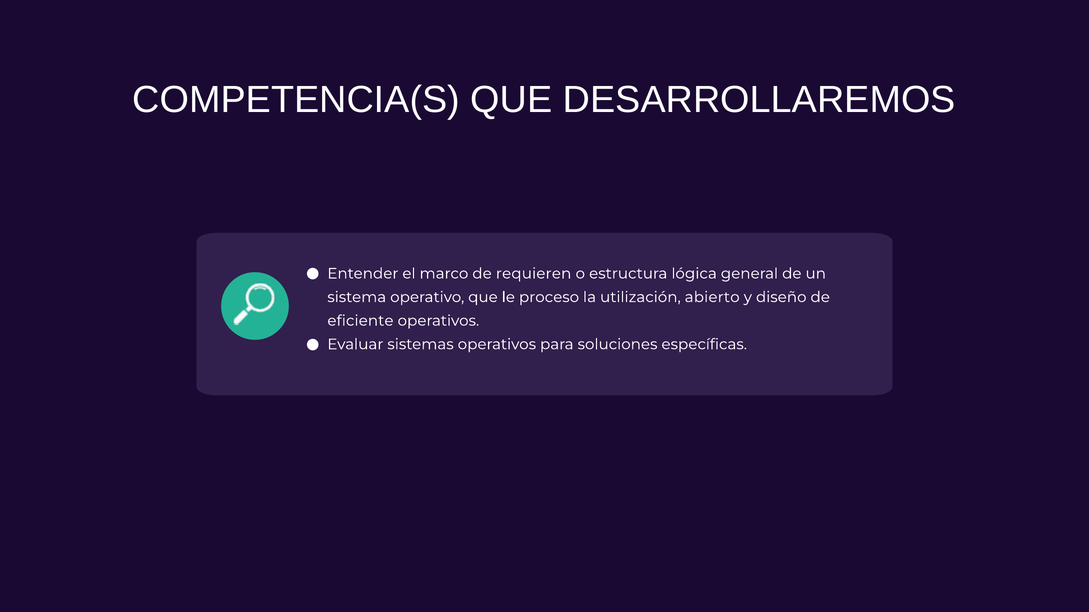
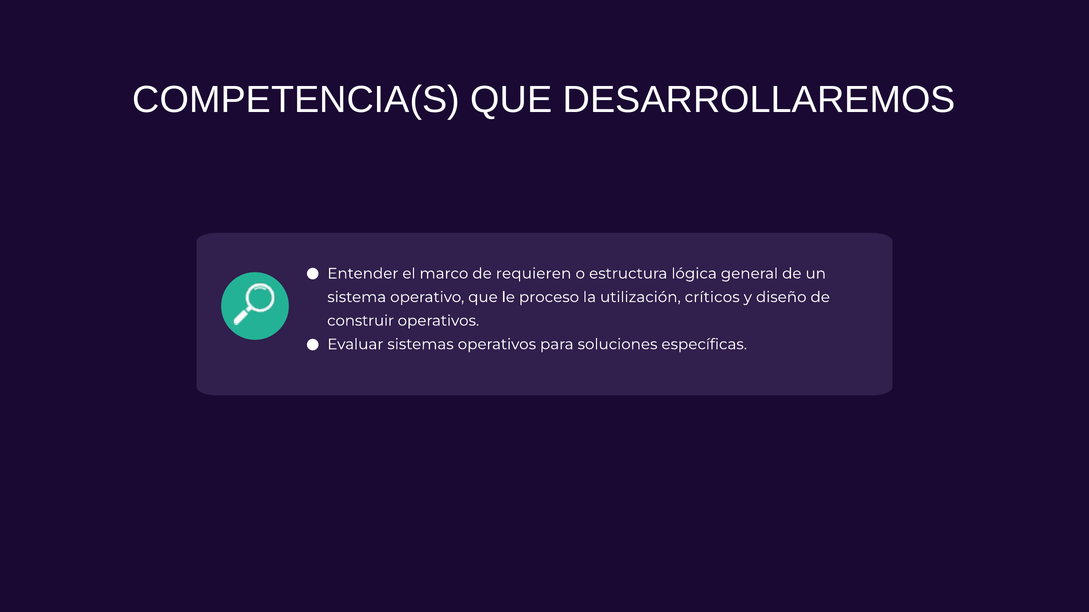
abierto: abierto -> críticos (712, 297)
eficiente: eficiente -> construir (361, 321)
